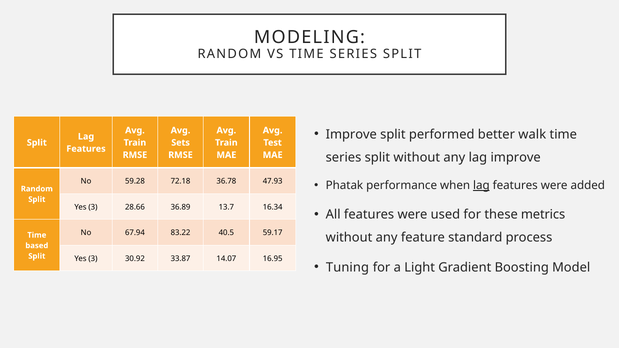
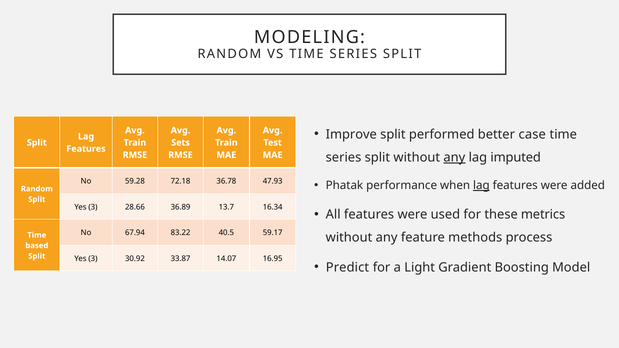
walk: walk -> case (532, 134)
any underline: none -> present (454, 158)
lag improve: improve -> imputed (516, 158)
standard: standard -> methods (475, 238)
Tuning: Tuning -> Predict (347, 268)
